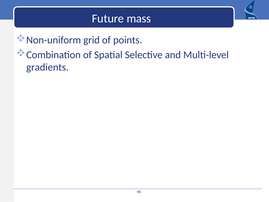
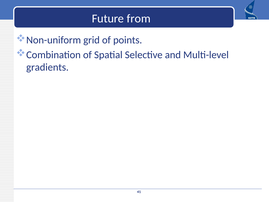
mass: mass -> from (139, 18)
